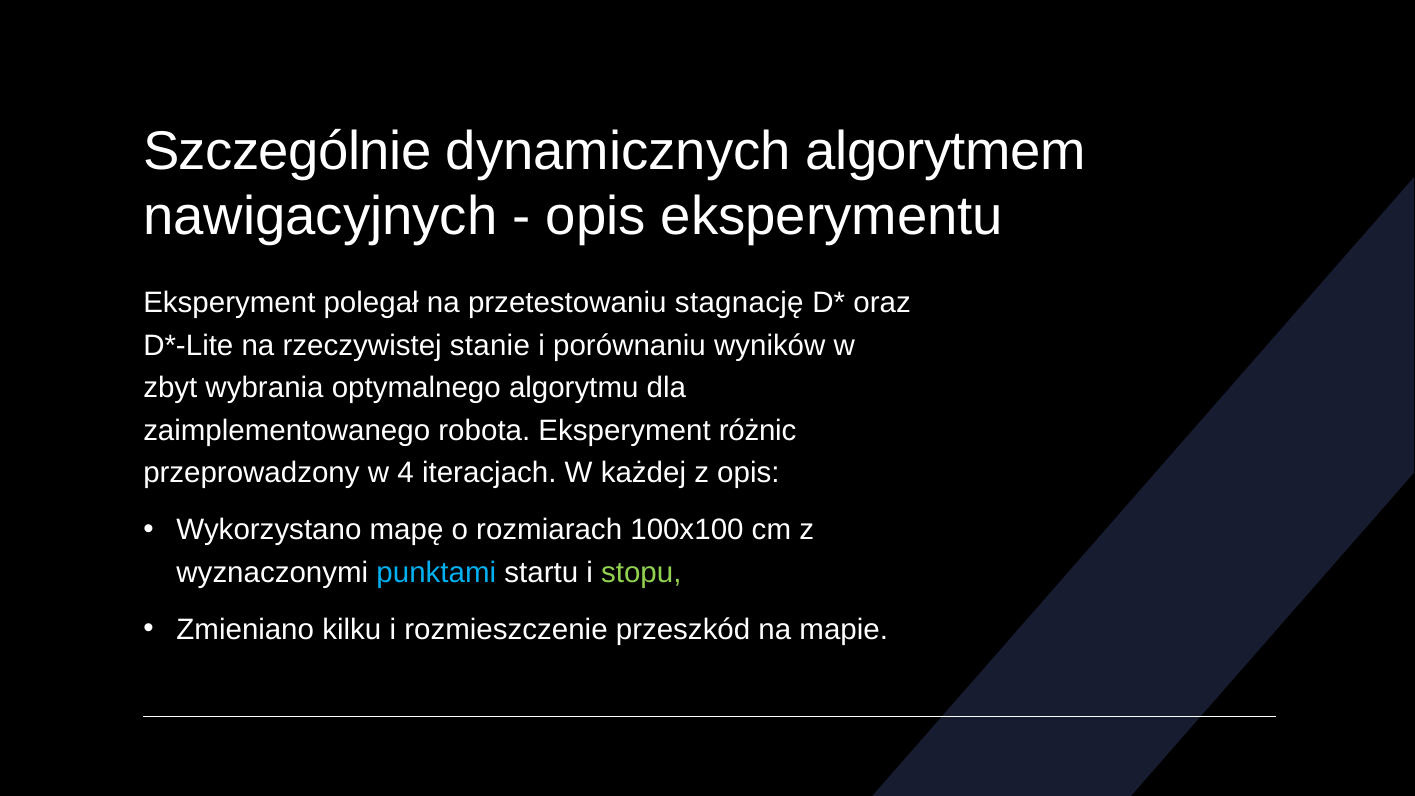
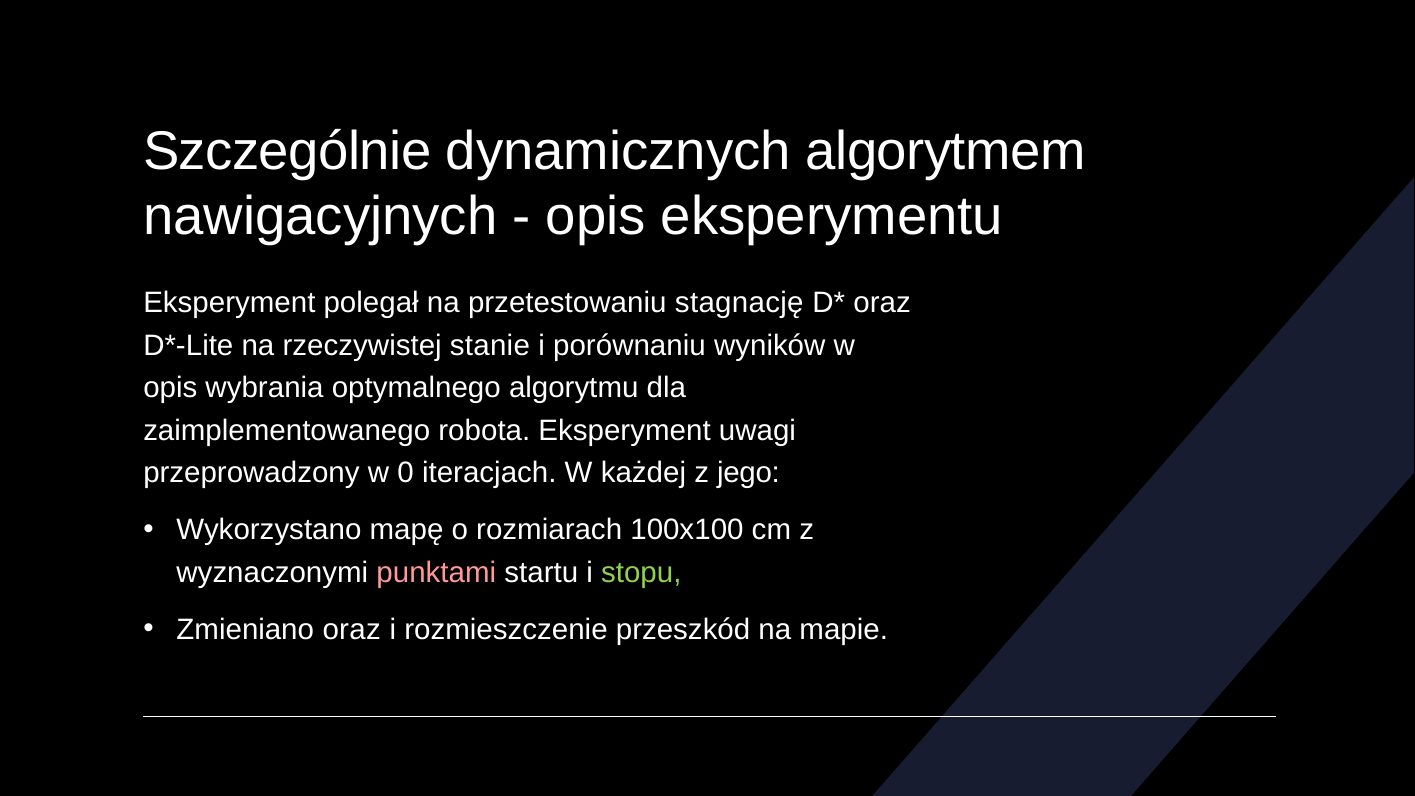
zbyt: zbyt -> opis (170, 388)
różnic: różnic -> uwagi (757, 430)
4: 4 -> 0 (406, 473)
z opis: opis -> jego (748, 473)
punktami colour: light blue -> pink (436, 573)
Zmieniano kilku: kilku -> oraz (352, 630)
